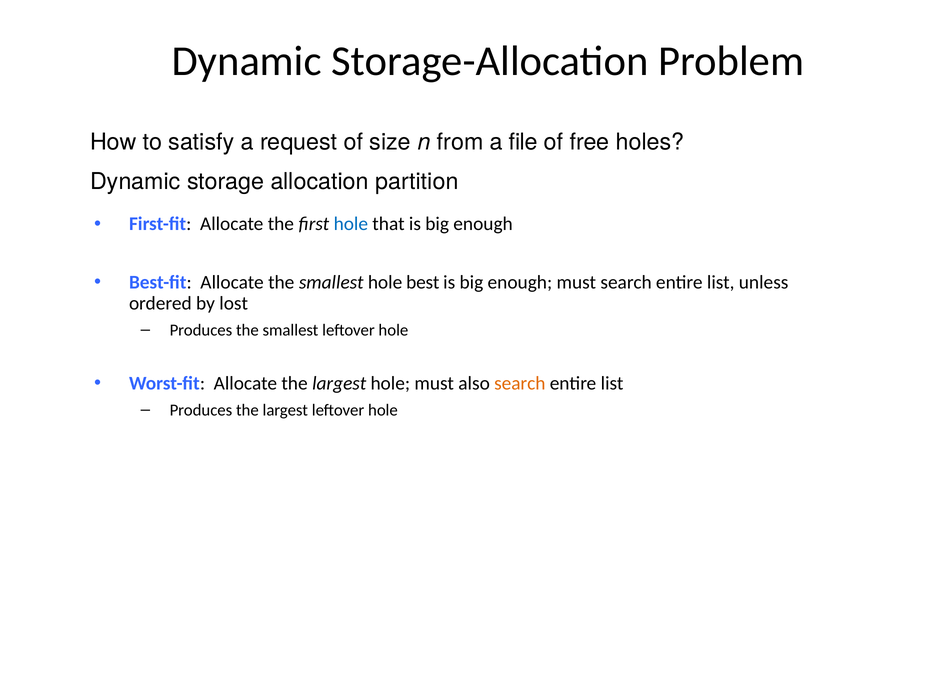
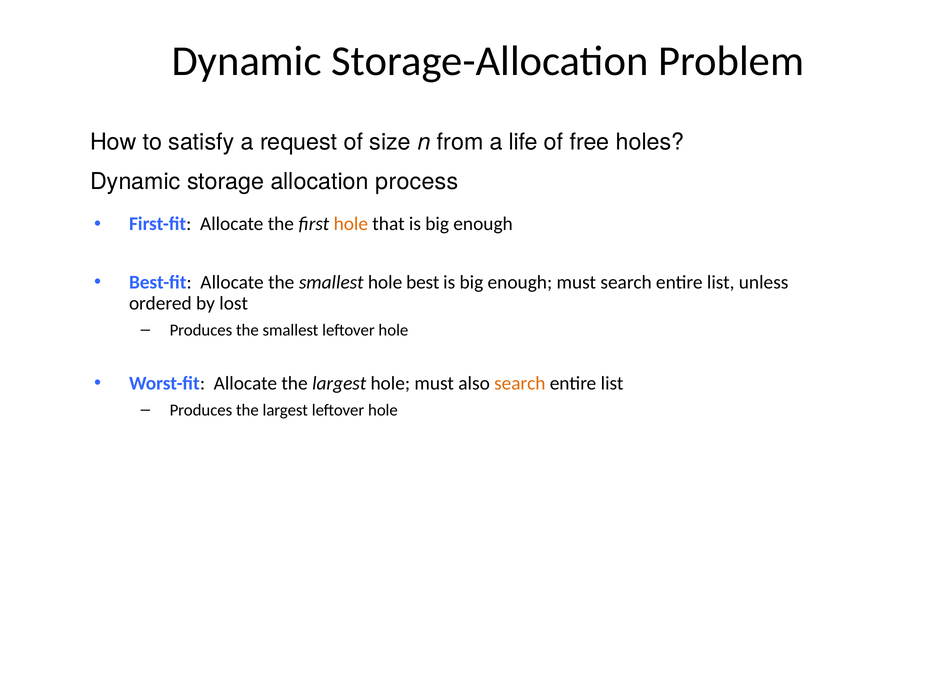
file: file -> life (523, 142)
partition: partition -> process (417, 182)
hole colour: blue -> orange (351, 224)
